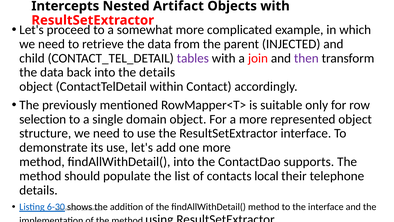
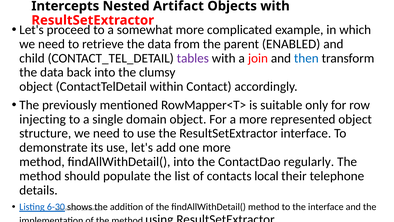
INJECTED: INJECTED -> ENABLED (291, 44)
then colour: purple -> blue (306, 58)
the details: details -> clumsy (157, 72)
selection: selection -> injecting (43, 119)
supports: supports -> regularly (309, 162)
